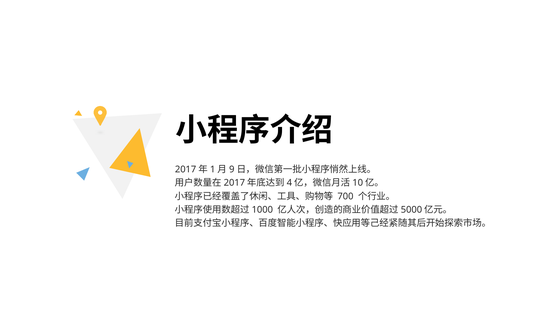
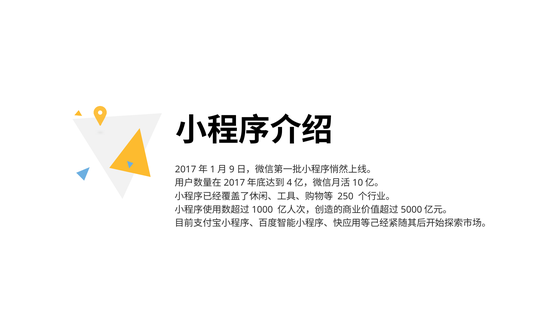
700: 700 -> 250 (345, 196)
